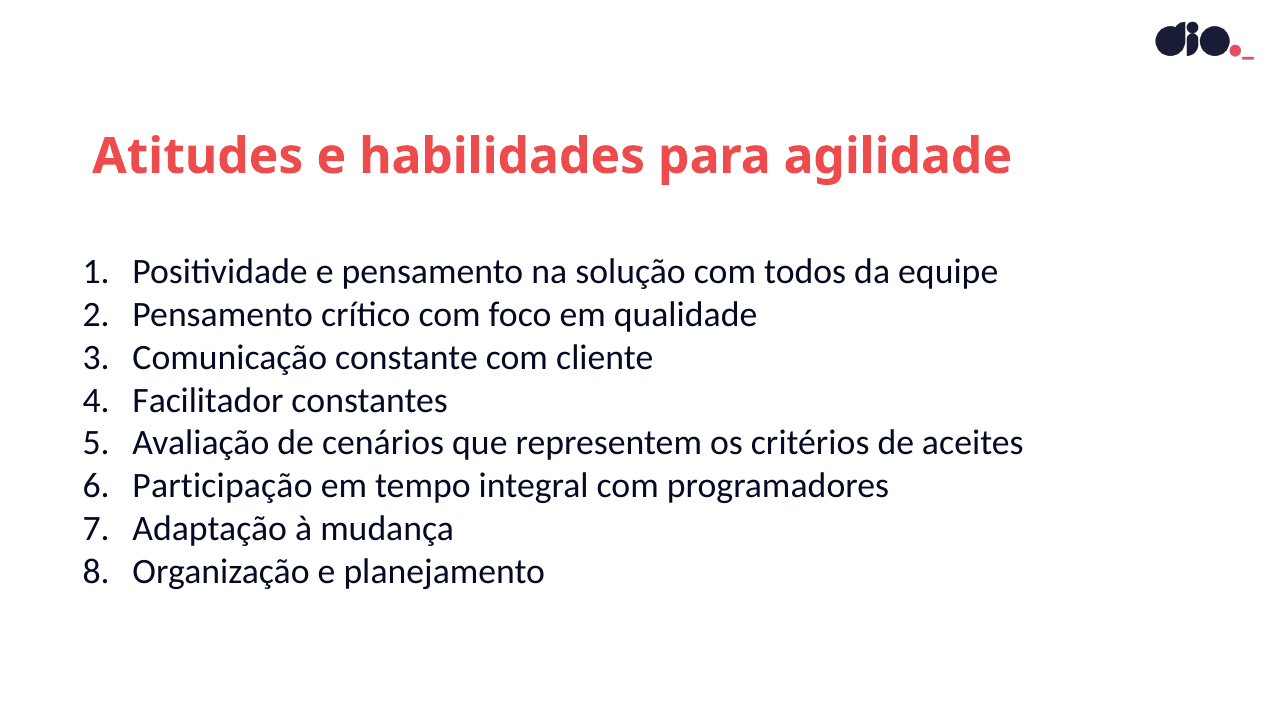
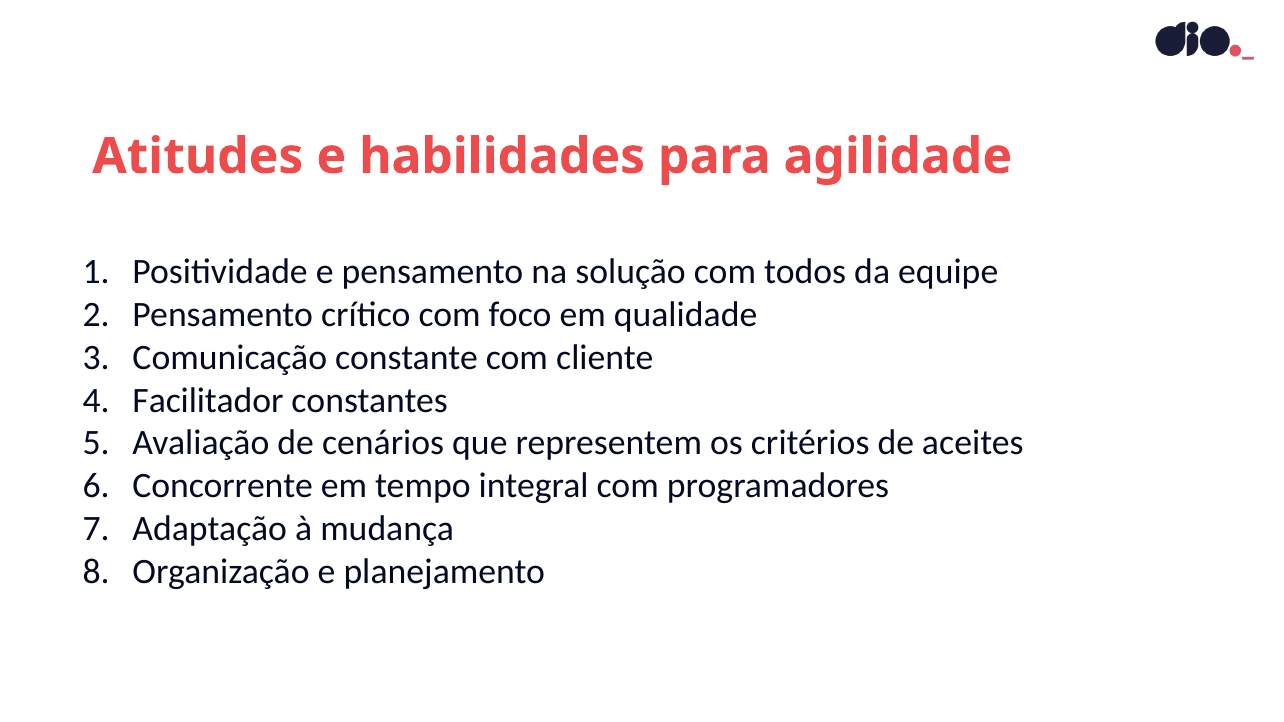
Participação: Participação -> Concorrente (223, 486)
